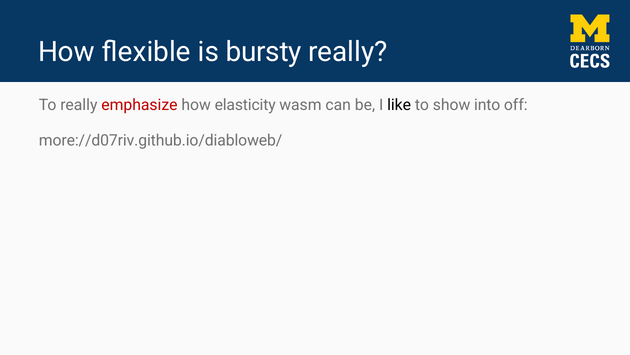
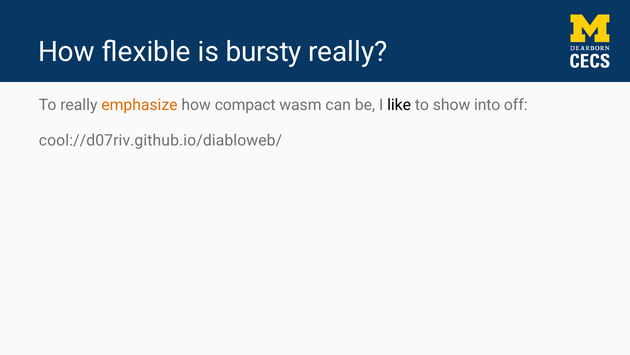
emphasize colour: red -> orange (139, 105)
elasticity: elasticity -> compact (245, 105)
more://d07riv.github.io/diabloweb/: more://d07riv.github.io/diabloweb/ -> cool://d07riv.github.io/diabloweb/ (160, 140)
